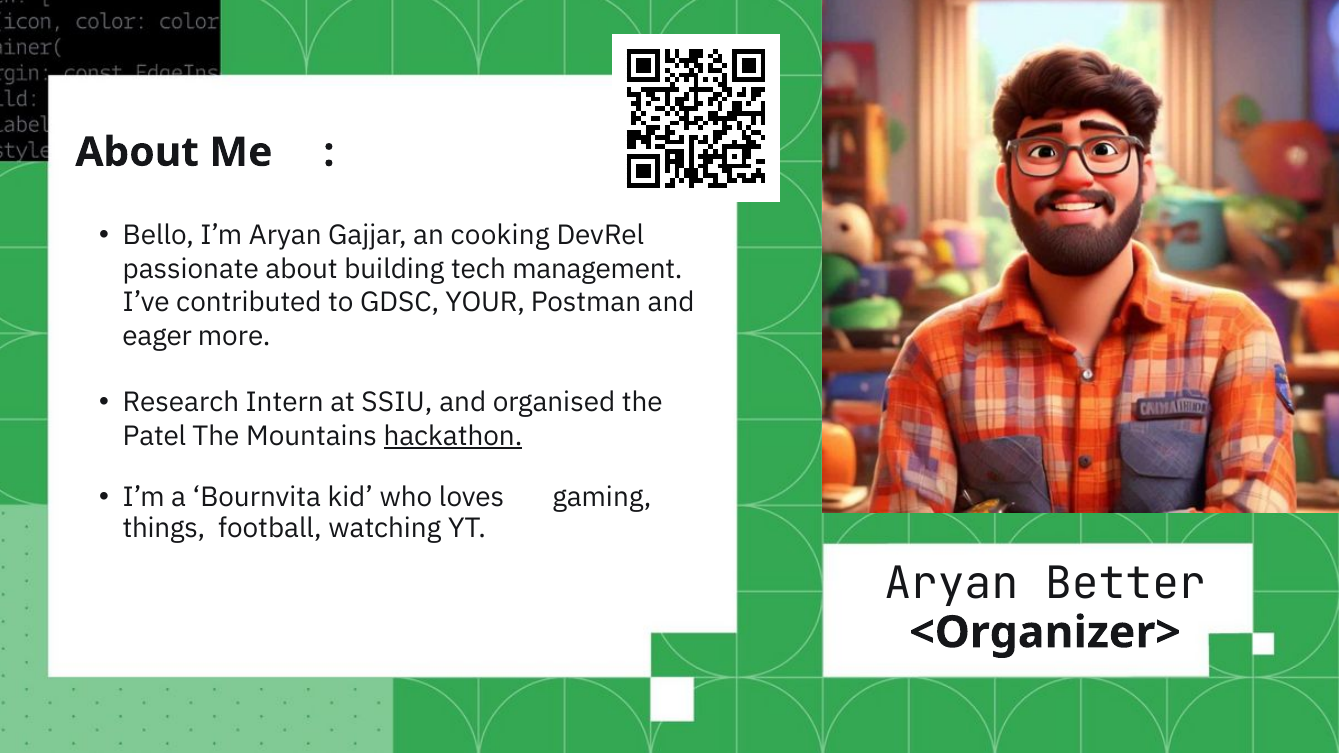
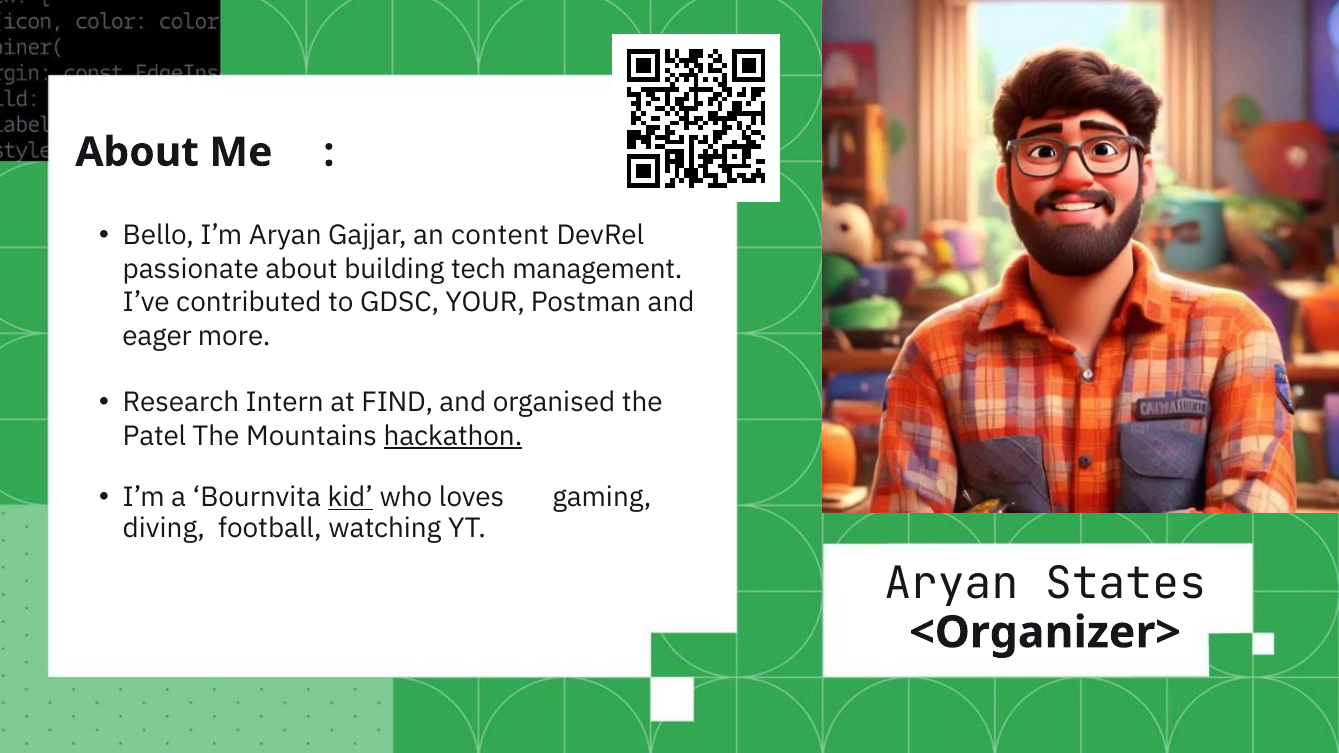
cooking: cooking -> content (500, 236)
SSIU: SSIU -> FIND (397, 403)
kid underline: none -> present (350, 498)
things: things -> diving (164, 528)
Better: Better -> States (1125, 584)
